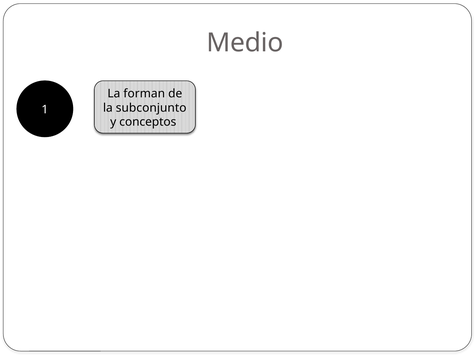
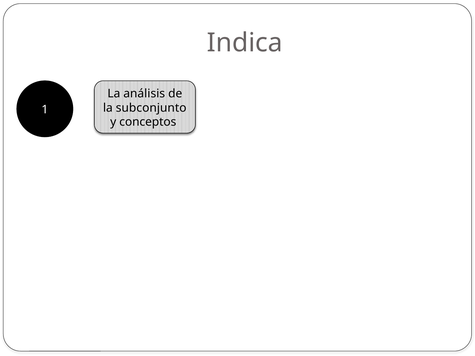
Medio: Medio -> Indica (245, 43)
forman: forman -> análisis (144, 94)
